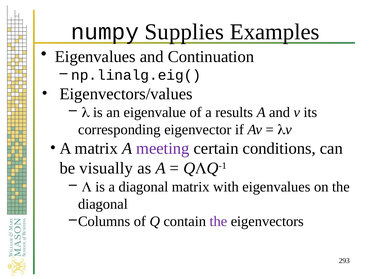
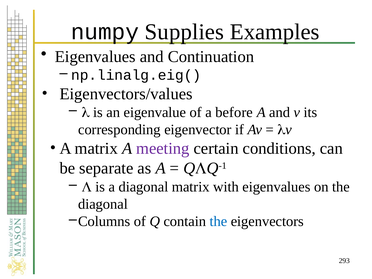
results: results -> before (234, 112)
visually: visually -> separate (106, 168)
the colour: purple -> blue (218, 221)
